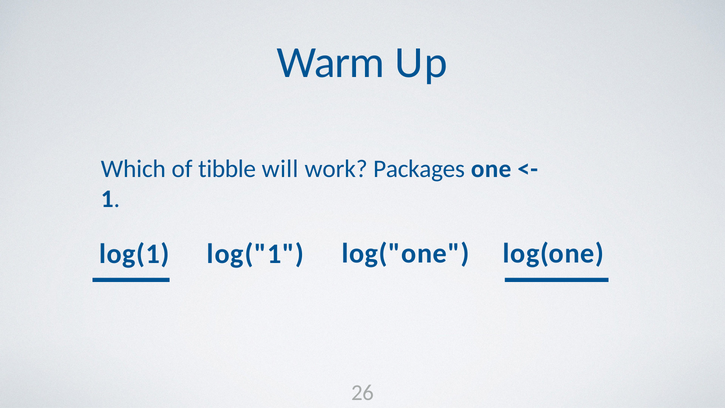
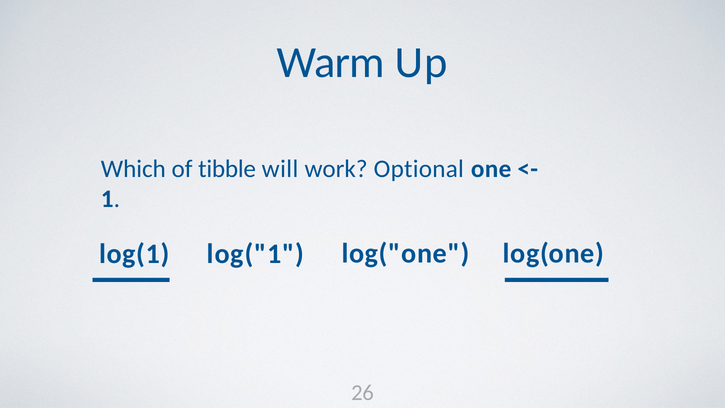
Packages: Packages -> Optional (419, 169)
